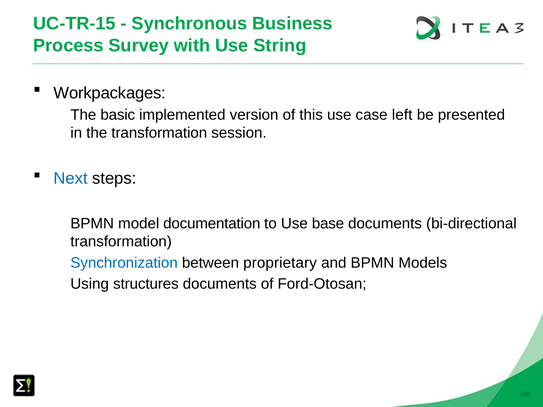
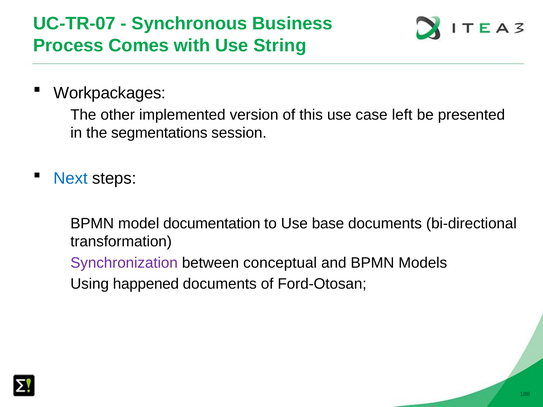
UC-TR-15: UC-TR-15 -> UC-TR-07 (74, 24)
Survey: Survey -> Comes (139, 45)
basic: basic -> other (118, 115)
the transformation: transformation -> segmentations (159, 133)
Synchronization colour: blue -> purple (124, 263)
proprietary: proprietary -> conceptual (280, 263)
structures: structures -> happened (146, 284)
